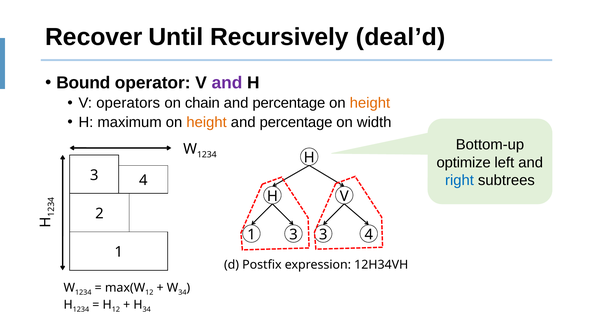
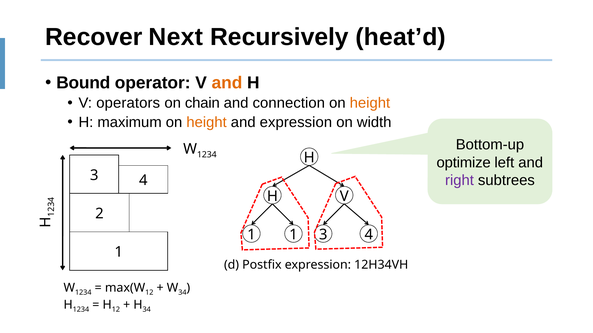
Until: Until -> Next (176, 37)
deal’d: deal’d -> heat’d (401, 37)
and colour: purple -> orange (227, 83)
percentage: percentage -> connection (289, 103)
percentage: percentage -> expression (296, 122)
right colour: blue -> purple (459, 181)
1 3: 3 -> 1 (293, 235)
